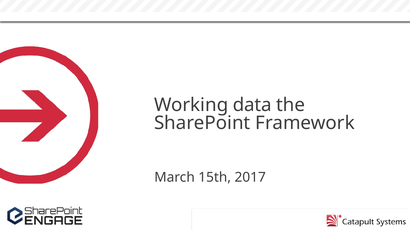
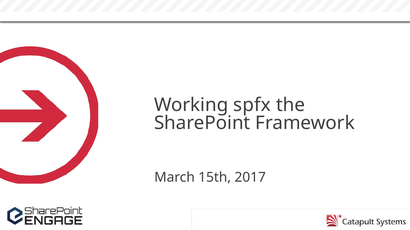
data: data -> spfx (252, 105)
